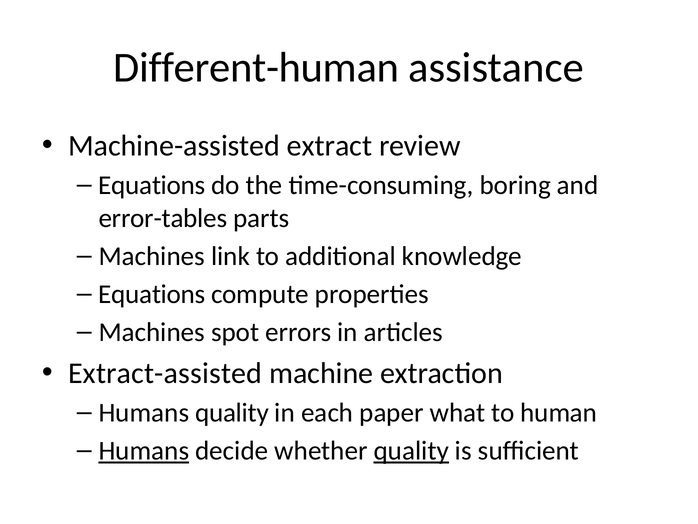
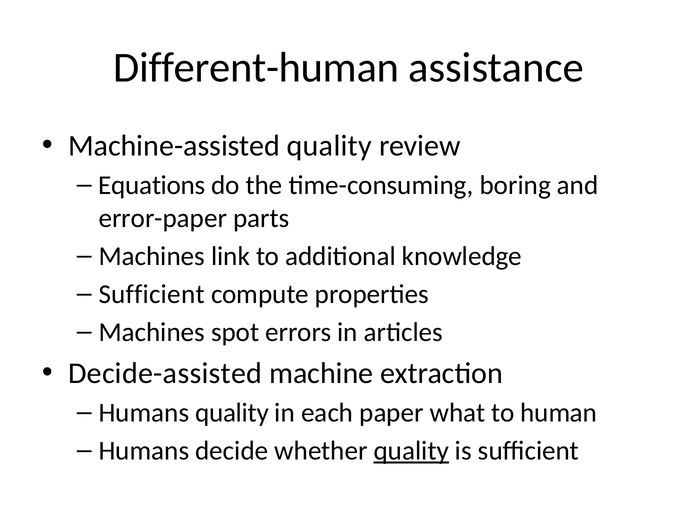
Machine-assisted extract: extract -> quality (329, 146)
error-tables: error-tables -> error-paper (163, 218)
Equations: Equations -> Sufficient (152, 294)
Extract-assisted: Extract-assisted -> Decide-assisted (165, 373)
Humans underline: present -> none (144, 450)
